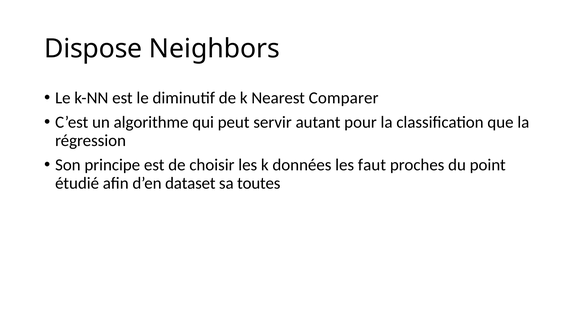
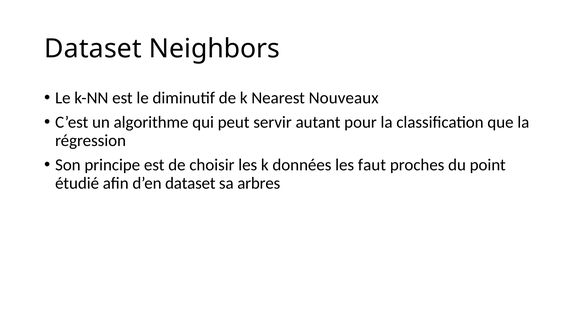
Dispose: Dispose -> Dataset (93, 49)
Comparer: Comparer -> Nouveaux (344, 98)
toutes: toutes -> arbres (259, 183)
